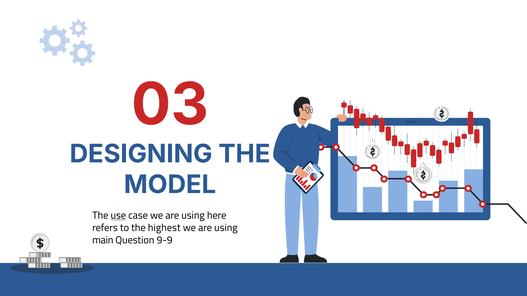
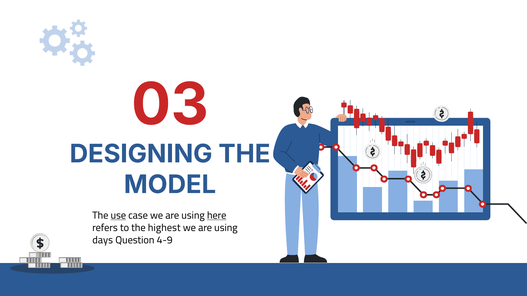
here underline: none -> present (217, 216)
main: main -> days (103, 240)
9-9: 9-9 -> 4-9 (165, 240)
